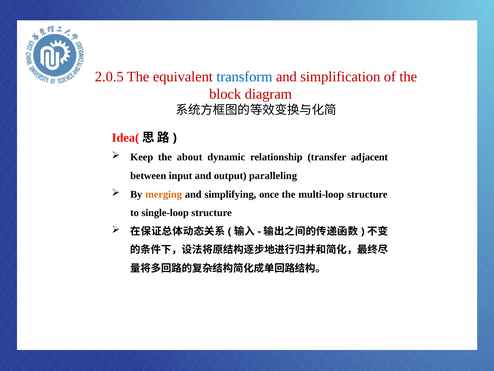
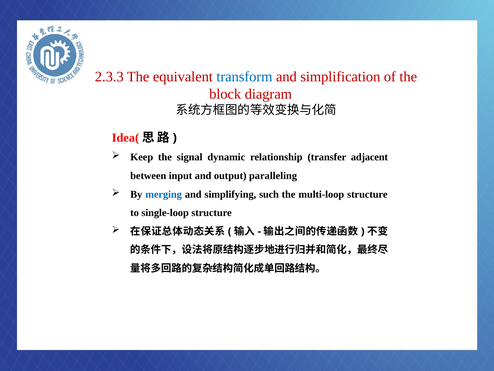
2.0.5: 2.0.5 -> 2.3.3 (109, 77)
about: about -> signal (190, 157)
merging colour: orange -> blue (164, 194)
once: once -> such (269, 194)
